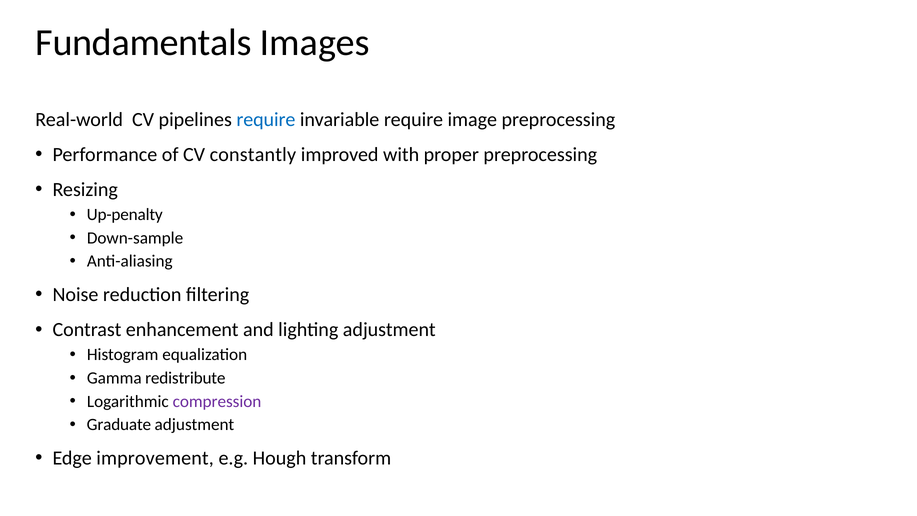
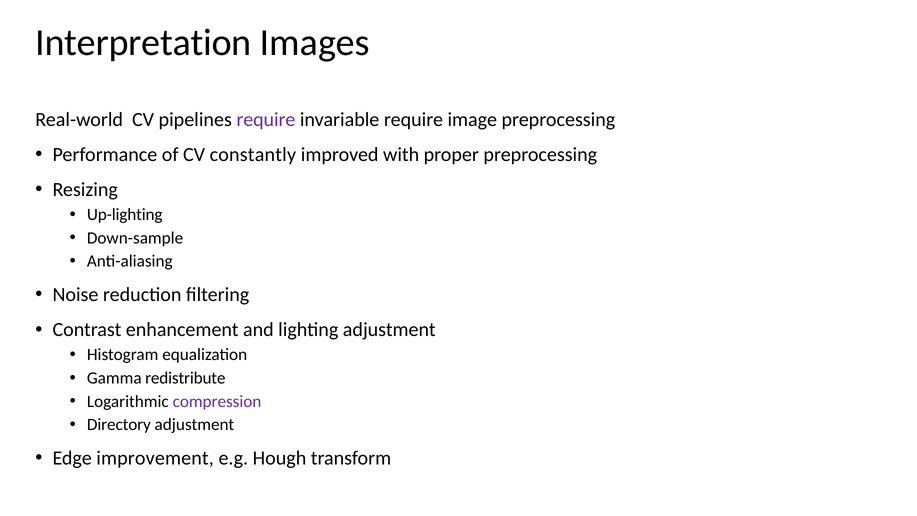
Fundamentals: Fundamentals -> Interpretation (143, 43)
require colour: blue -> purple (266, 119)
Up-penalty: Up-penalty -> Up-lighting (125, 214)
Graduate: Graduate -> Directory (119, 425)
